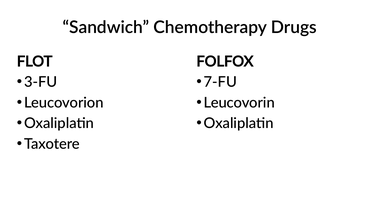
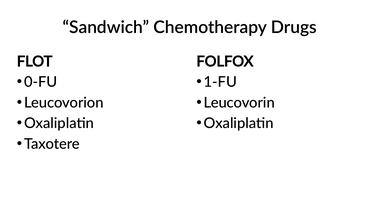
3-FU: 3-FU -> 0-FU (41, 82)
7-FU: 7-FU -> 1-FU (220, 82)
